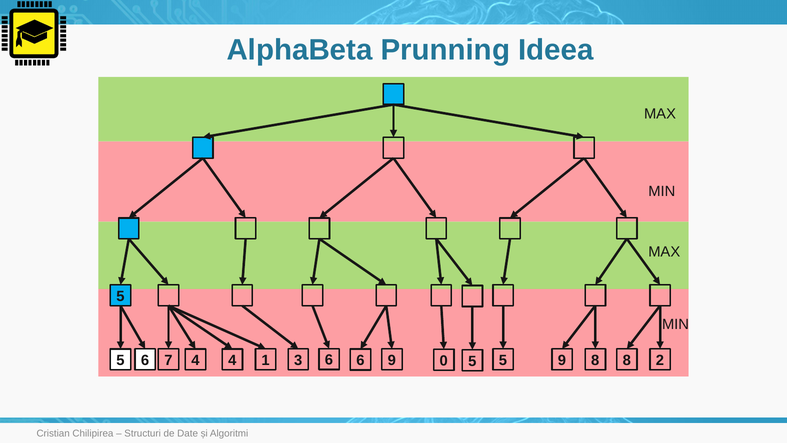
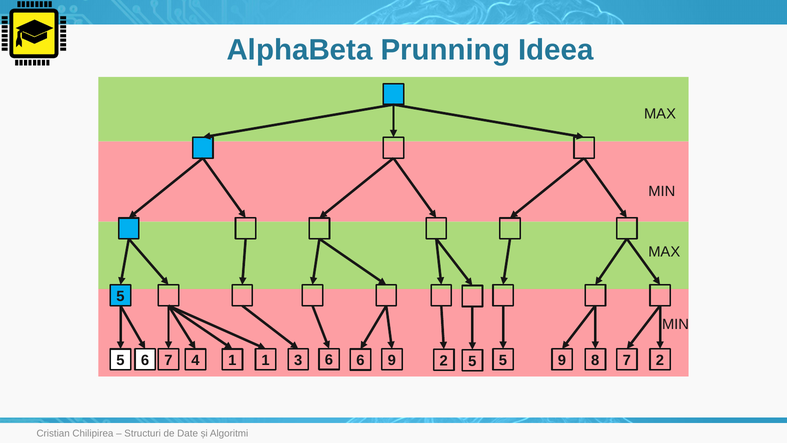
6 0: 0 -> 2 (444, 360)
5 4: 4 -> 1 (232, 360)
9 8: 8 -> 7 (627, 360)
